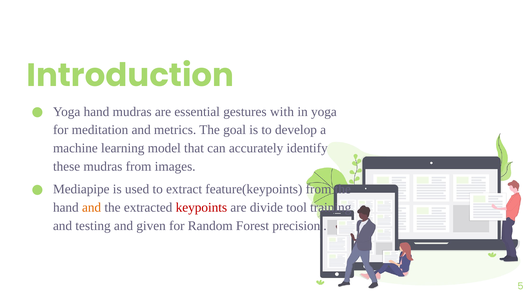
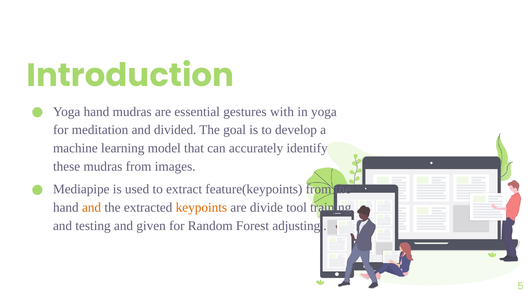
metrics: metrics -> divided (175, 130)
keypoints colour: red -> orange (201, 208)
precision: precision -> adjusting (296, 226)
